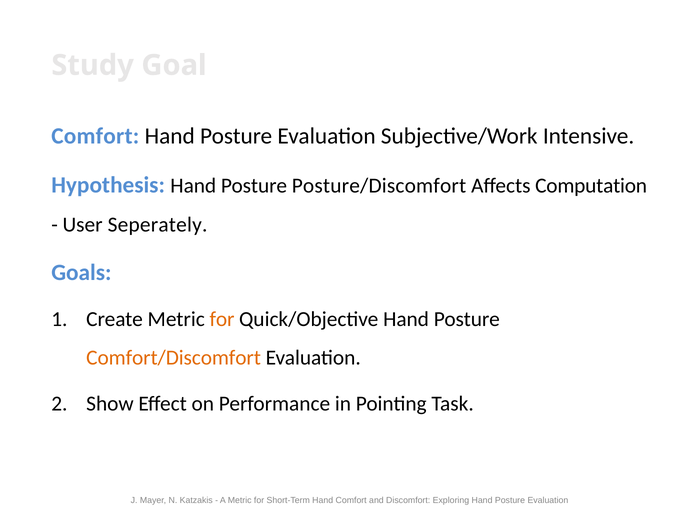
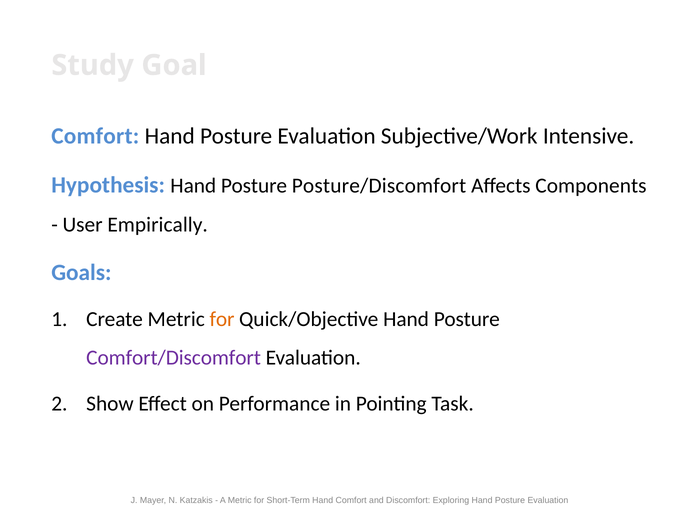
Computation: Computation -> Components (591, 186)
Seperately: Seperately -> Empirically (158, 225)
Comfort/Discomfort colour: orange -> purple (174, 358)
